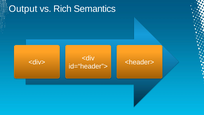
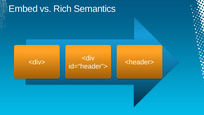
Output: Output -> Embed (23, 9)
